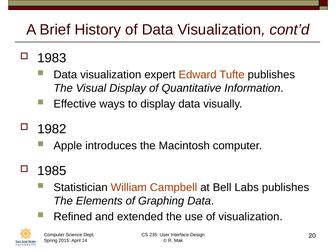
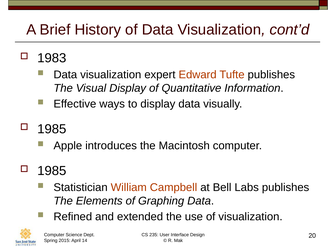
1982: 1982 -> 1985 (52, 129)
